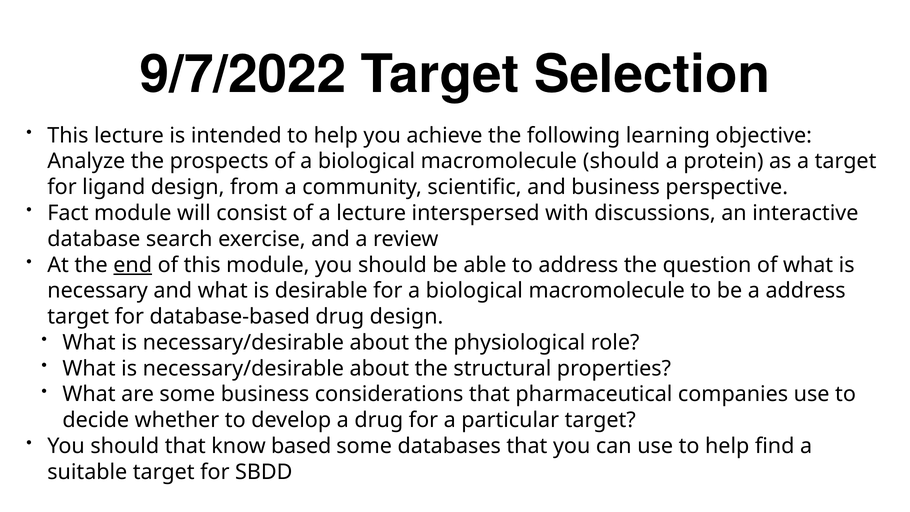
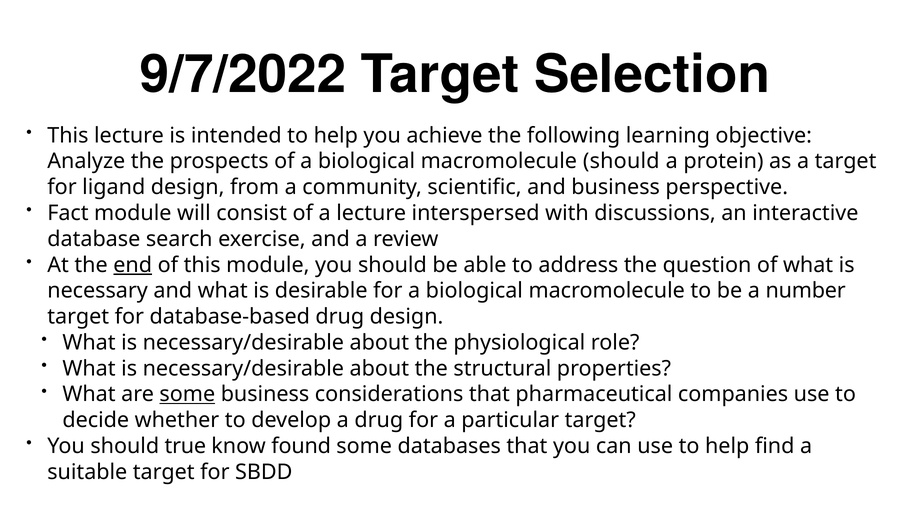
a address: address -> number (806, 291)
some underline: none -> present (187, 394)
should that: that -> true (185, 446)
based: based -> found (301, 446)
